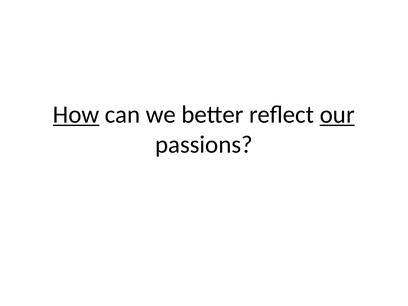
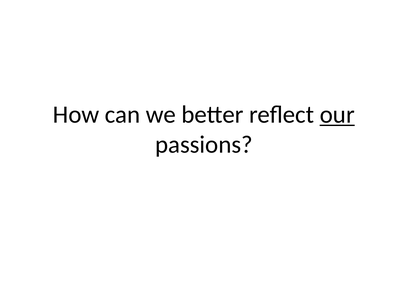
How underline: present -> none (76, 115)
